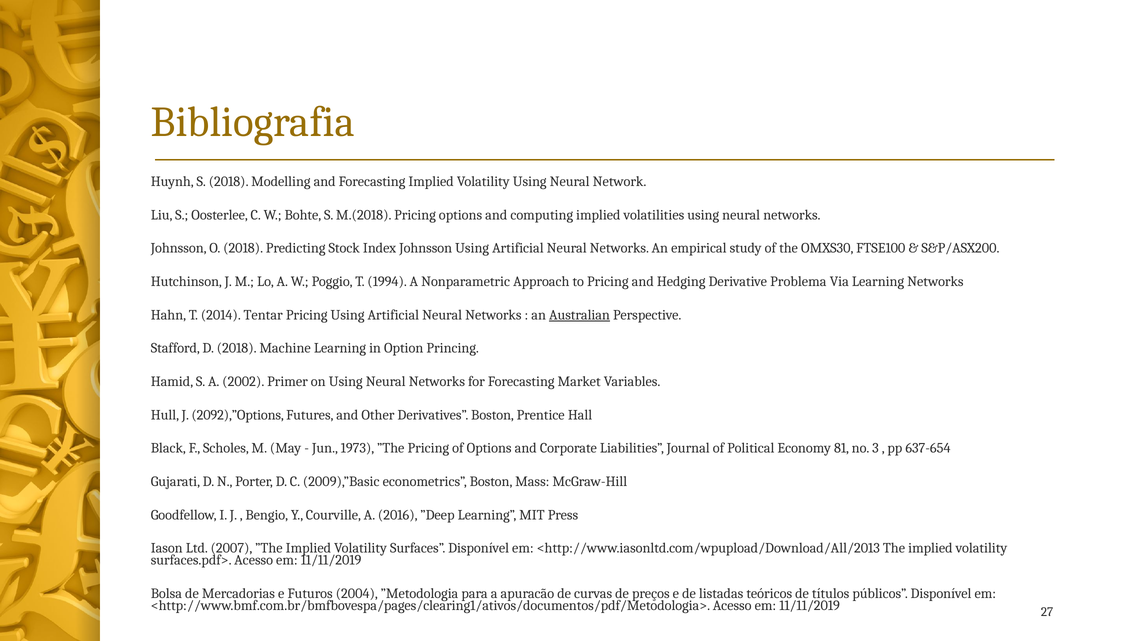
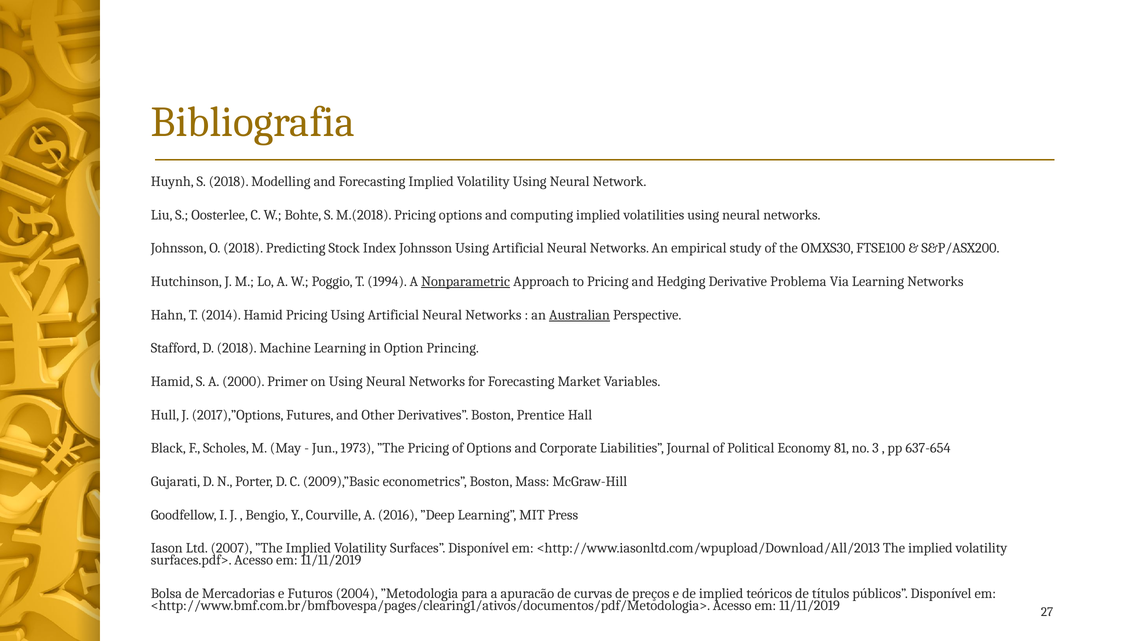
Nonparametric underline: none -> present (466, 282)
2014 Tentar: Tentar -> Hamid (263, 315)
2002: 2002 -> 2000 (243, 382)
2092),”Options: 2092),”Options -> 2017),”Options (238, 415)
de listadas: listadas -> implied (721, 594)
